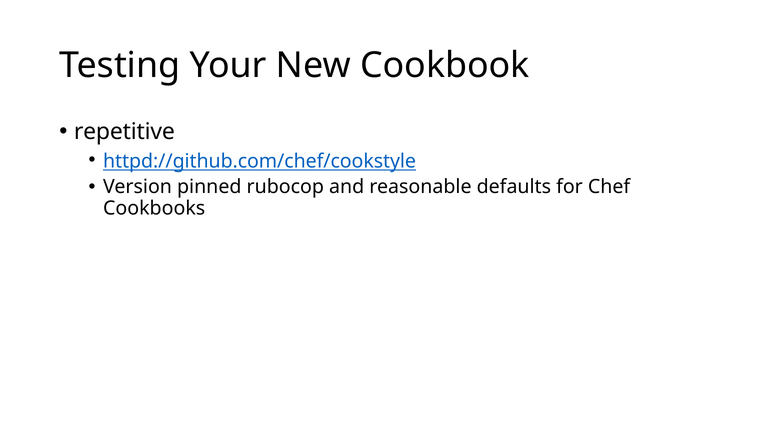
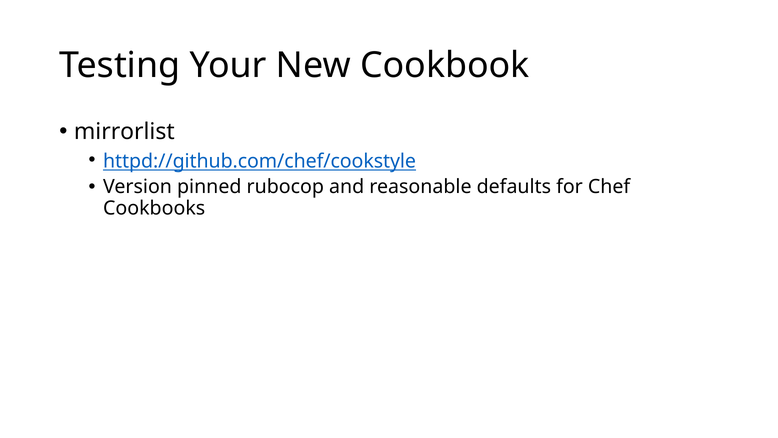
repetitive: repetitive -> mirrorlist (124, 132)
